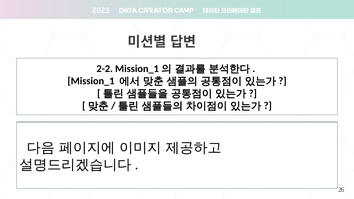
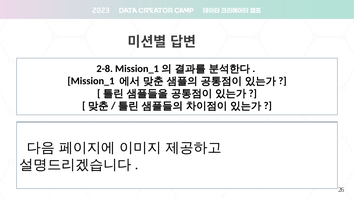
2-2: 2-2 -> 2-8 (105, 69)
